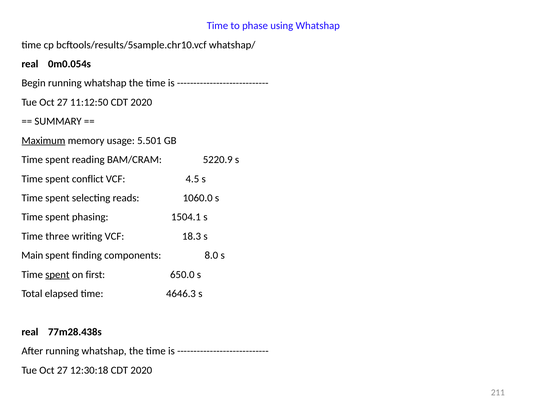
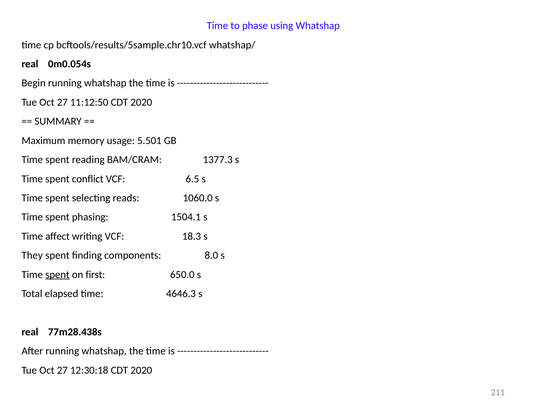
Maximum underline: present -> none (43, 141)
5220.9: 5220.9 -> 1377.3 (218, 160)
4.5: 4.5 -> 6.5 (192, 179)
three: three -> affect (57, 236)
Main: Main -> They (32, 255)
